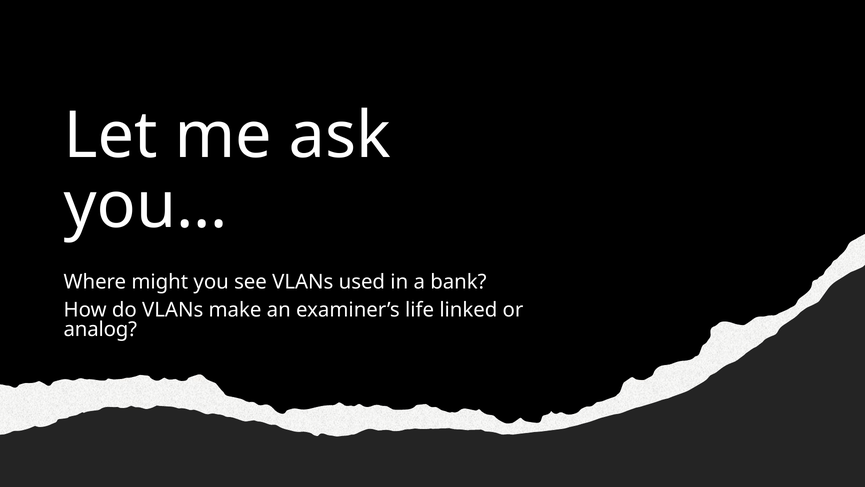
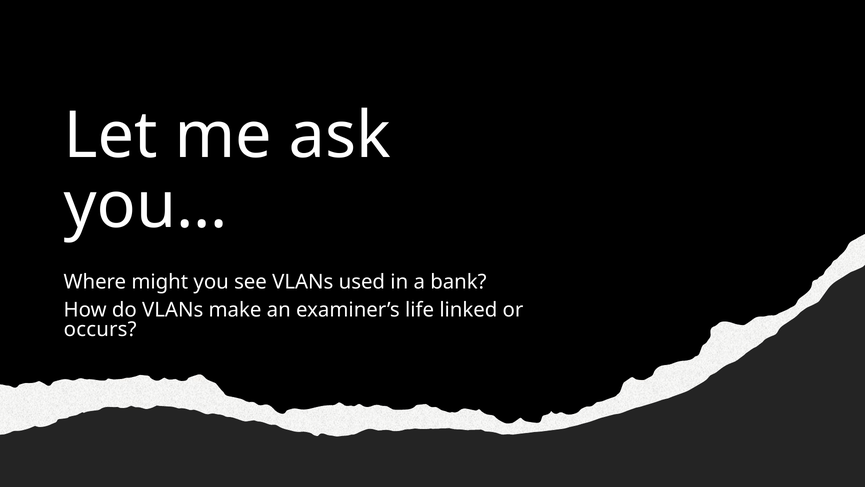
analog: analog -> occurs (100, 329)
